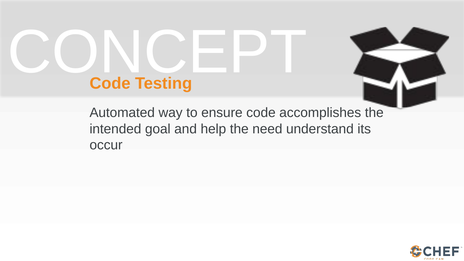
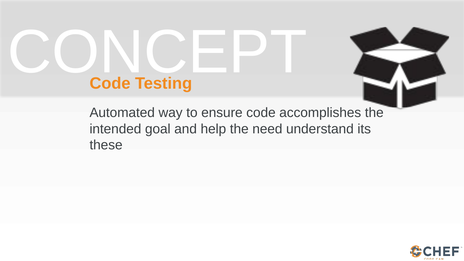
occur: occur -> these (106, 145)
